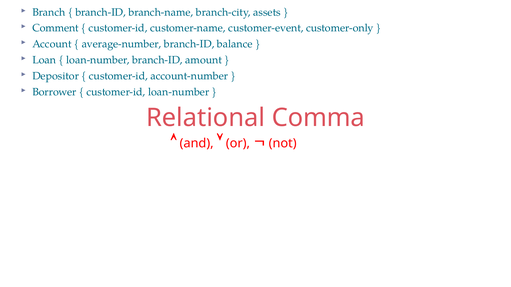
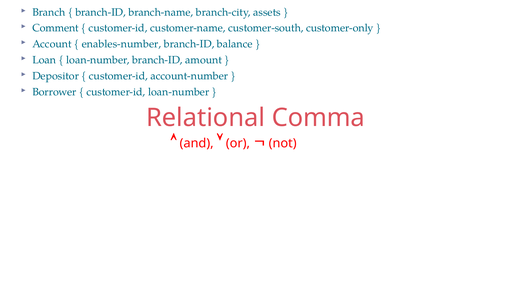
customer-event: customer-event -> customer-south (266, 28)
average-number: average-number -> enables-number (121, 44)
